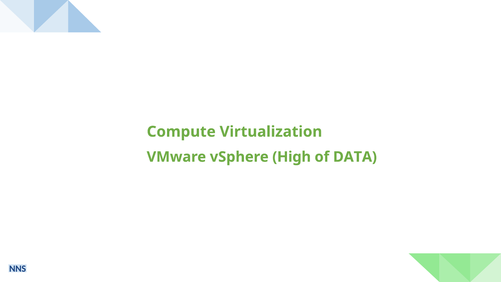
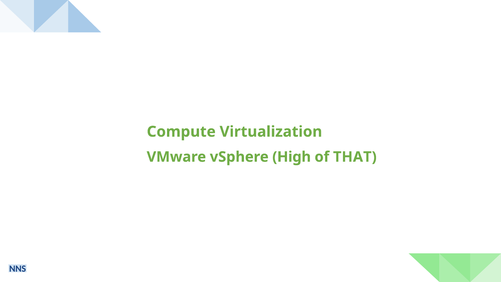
DATA: DATA -> THAT (355, 157)
